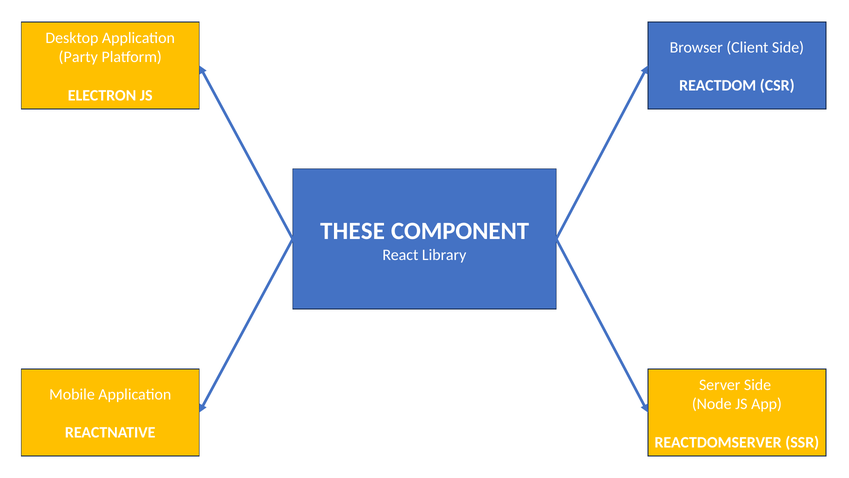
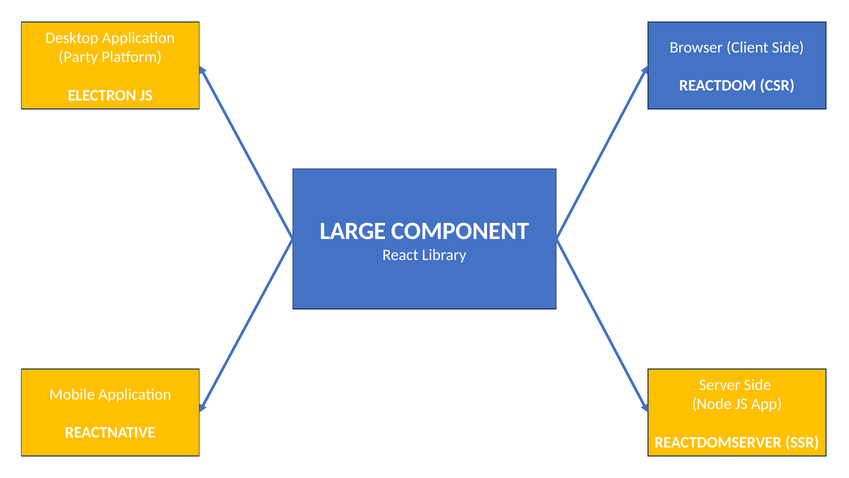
THESE: THESE -> LARGE (353, 231)
